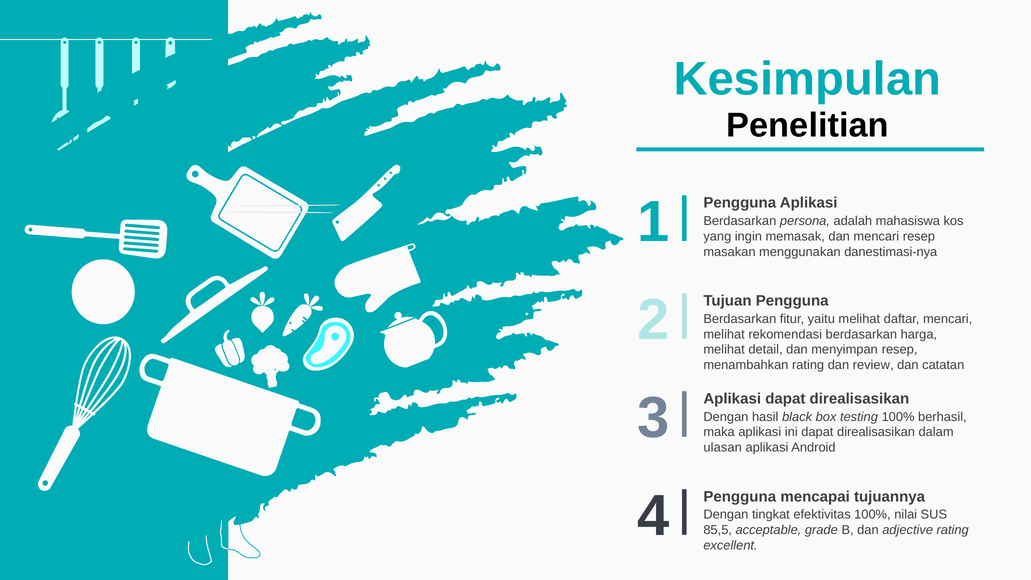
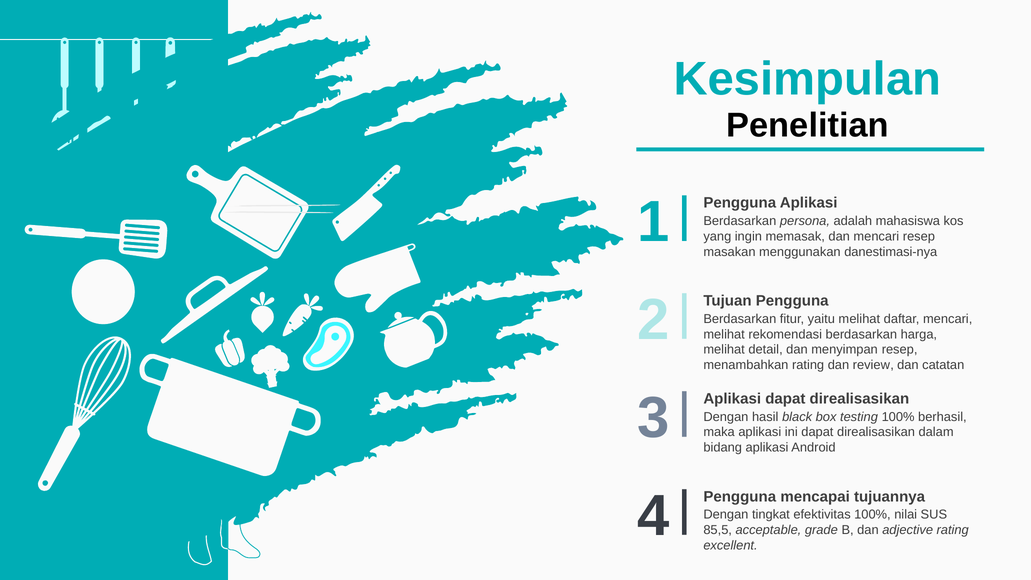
ulasan: ulasan -> bidang (723, 448)
